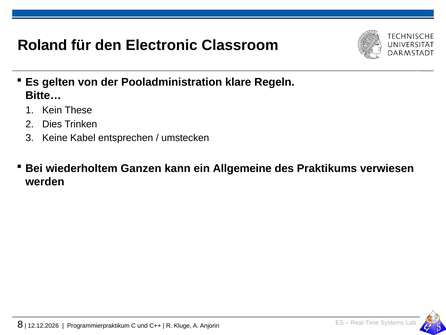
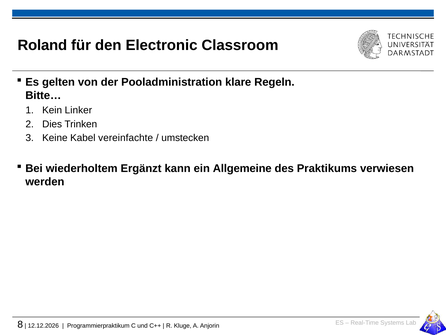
These: These -> Linker (78, 110)
entsprechen: entsprechen -> vereinfachte (126, 138)
Ganzen: Ganzen -> Ergänzt (141, 168)
